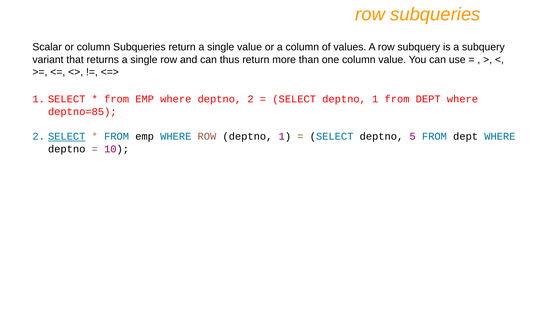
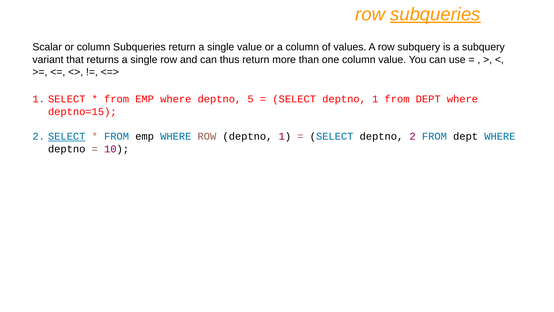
subqueries underline: none -> present (435, 14)
deptno 2: 2 -> 5 (251, 99)
deptno=85: deptno=85 -> deptno=15 (82, 111)
deptno 5: 5 -> 2 (413, 136)
